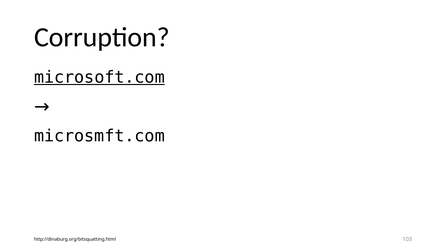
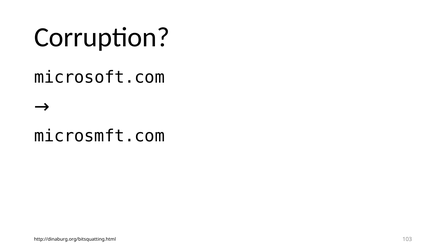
microsoft.com underline: present -> none (99, 77)
